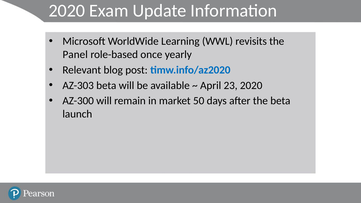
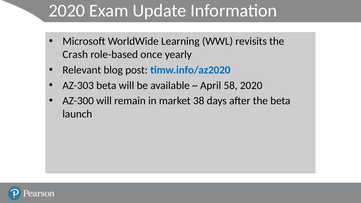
Panel: Panel -> Crash (75, 55)
23: 23 -> 58 (231, 85)
50: 50 -> 38 (199, 101)
